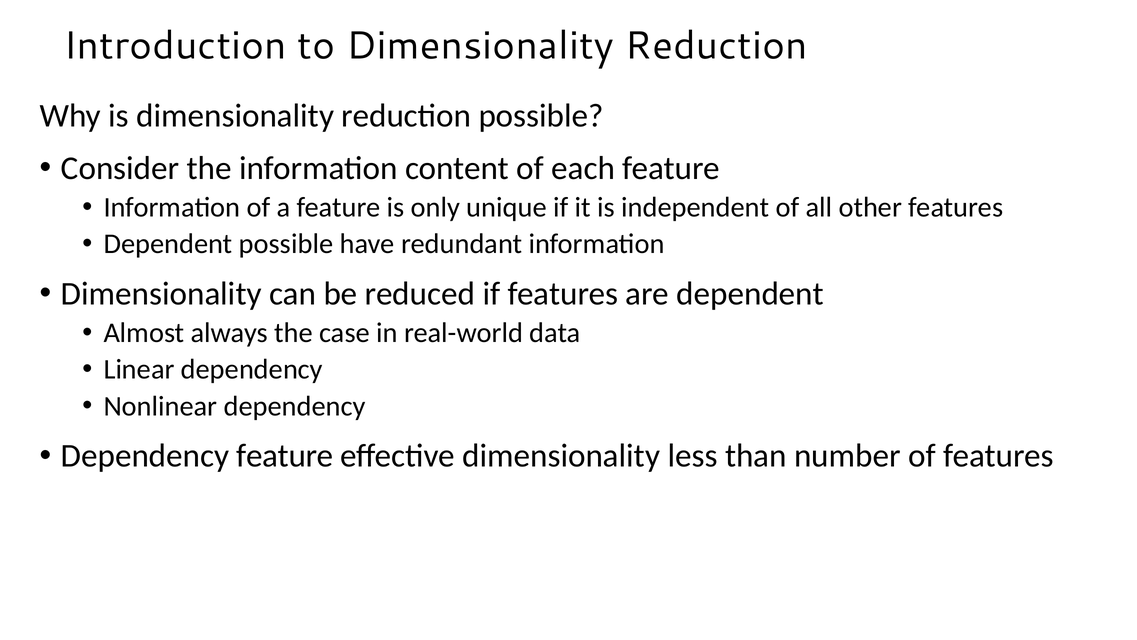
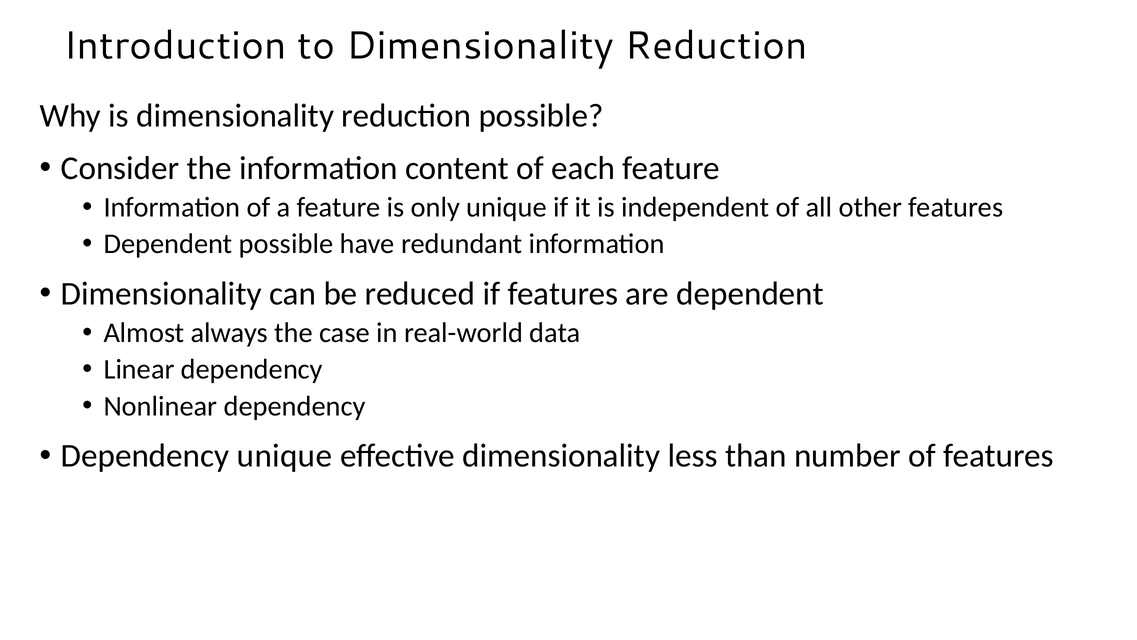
Dependency feature: feature -> unique (284, 456)
